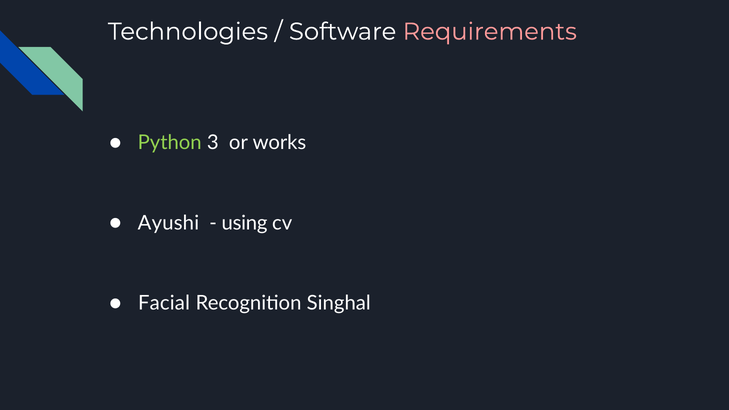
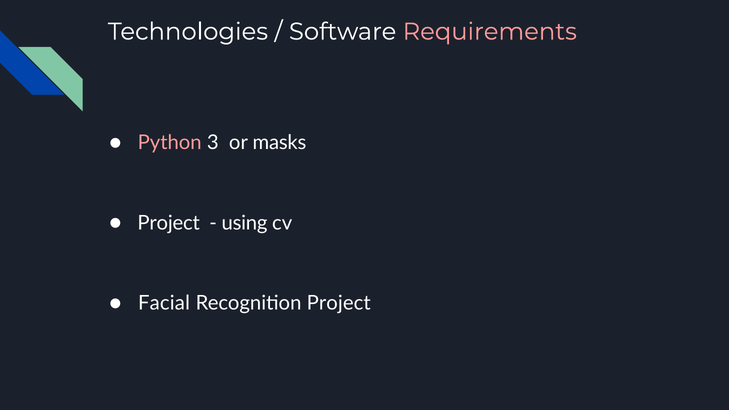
Python colour: light green -> pink (170, 143)
works: works -> masks (279, 143)
Ayushi: Ayushi -> Project (169, 223)
Recognition Singhal: Singhal -> Project (339, 303)
